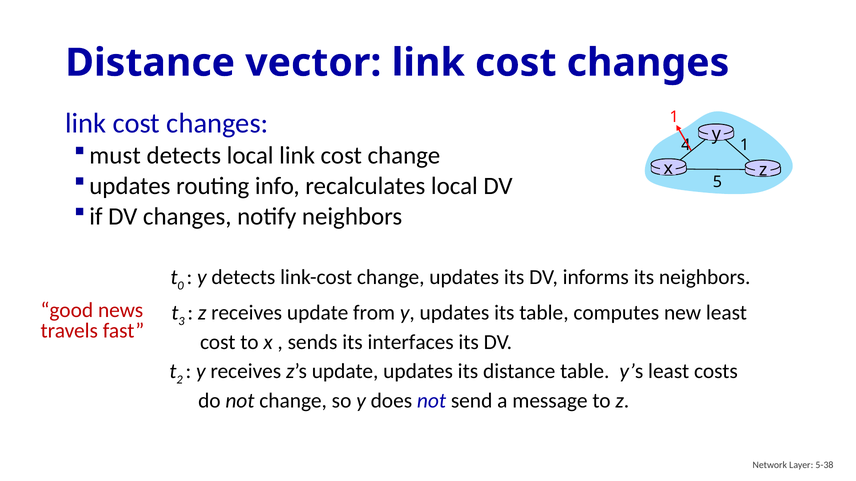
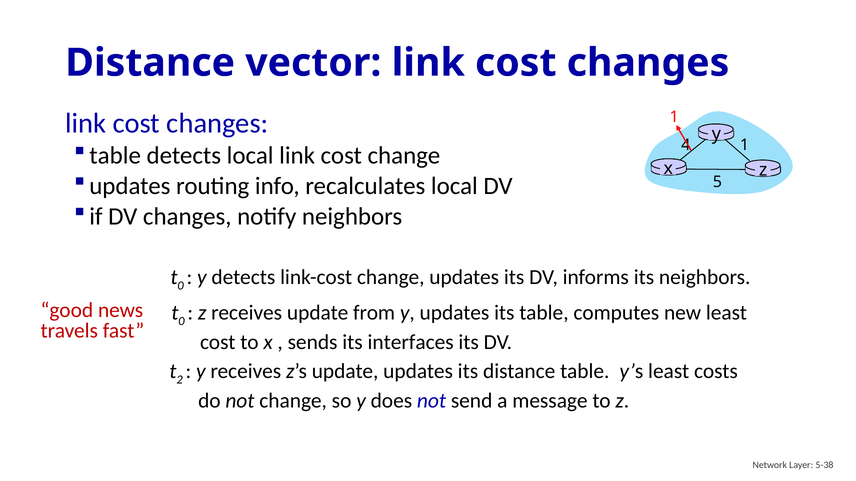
must: must -> table (115, 156)
3: 3 -> 0 (181, 322)
